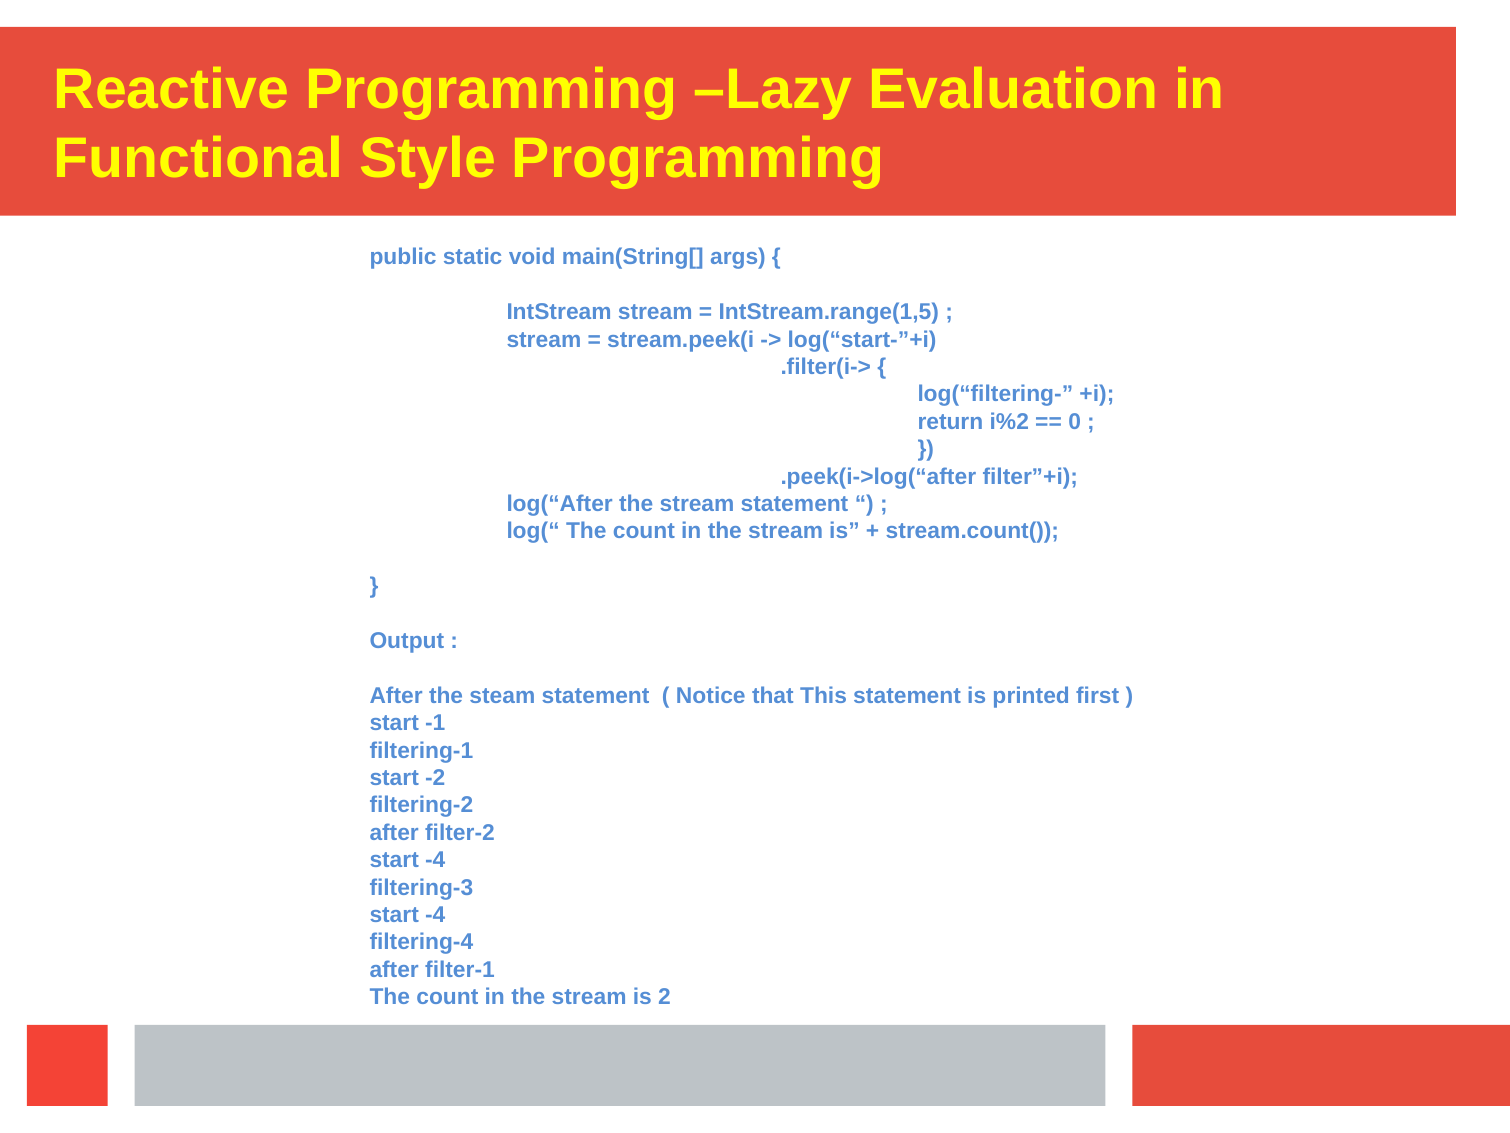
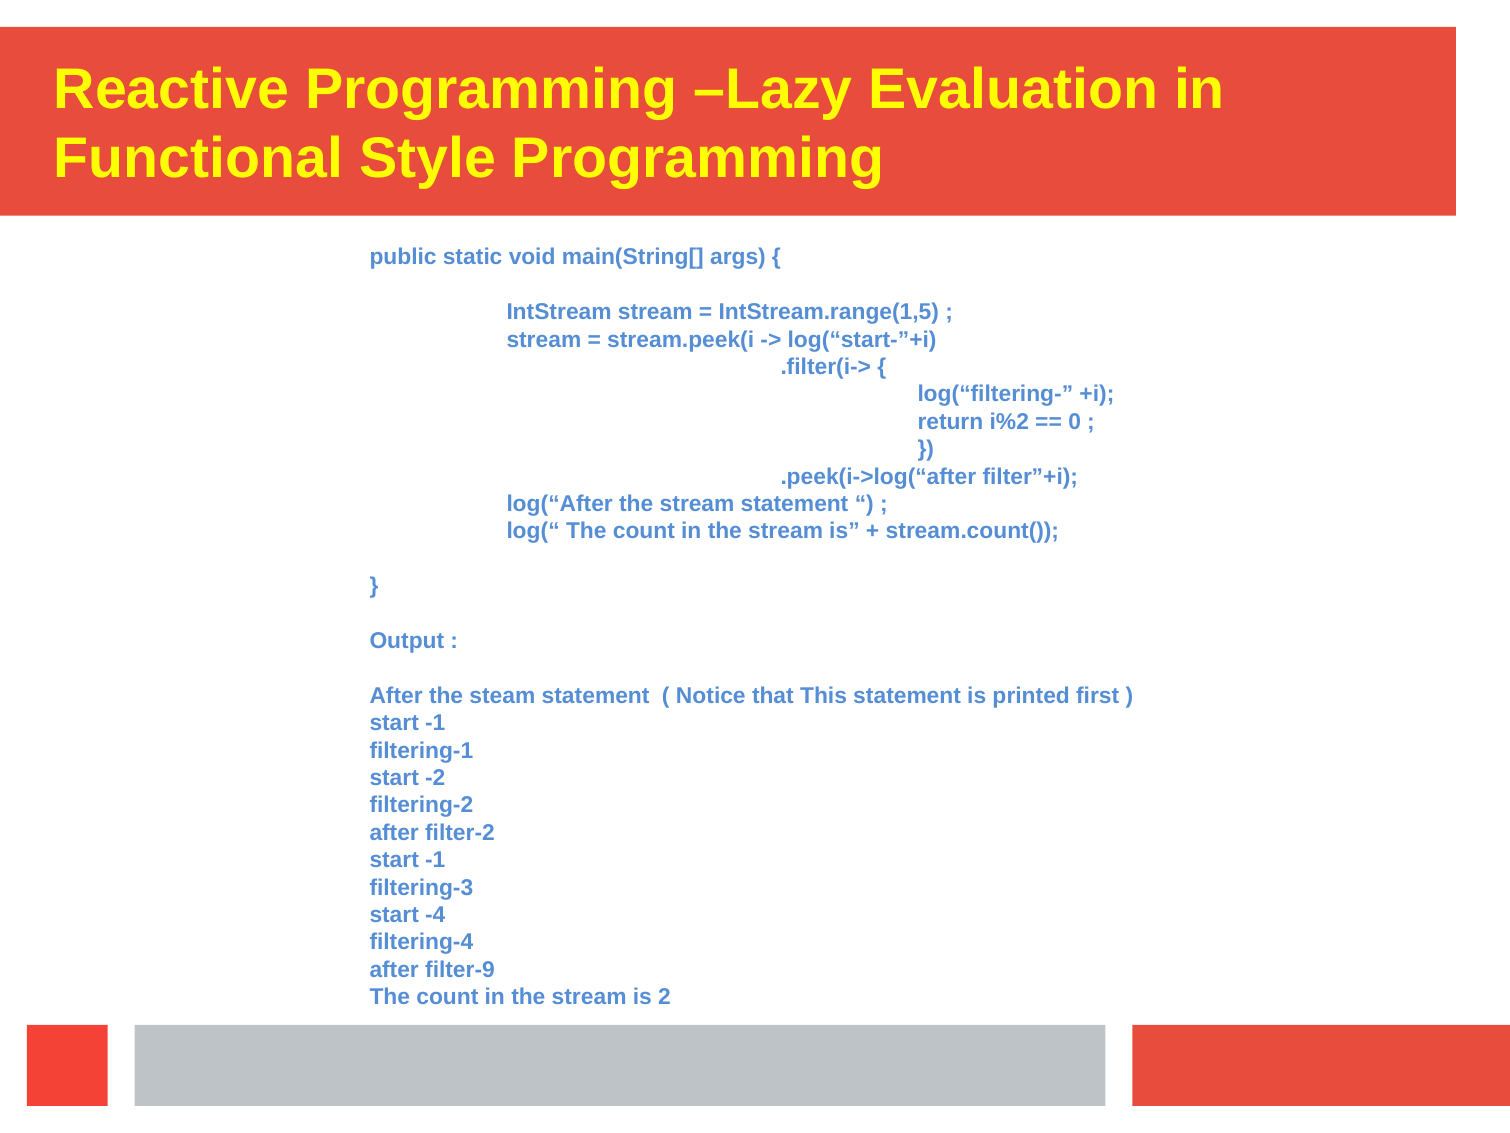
-4: -4 -> -1 (435, 860)
filter-1: filter-1 -> filter-9 (460, 970)
